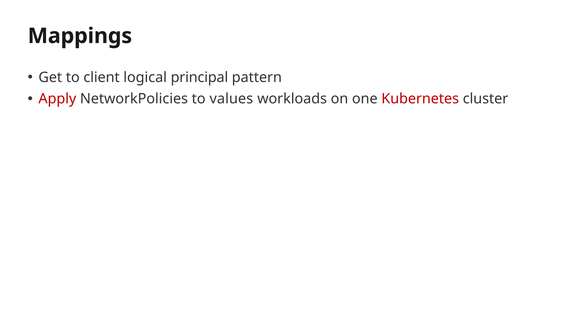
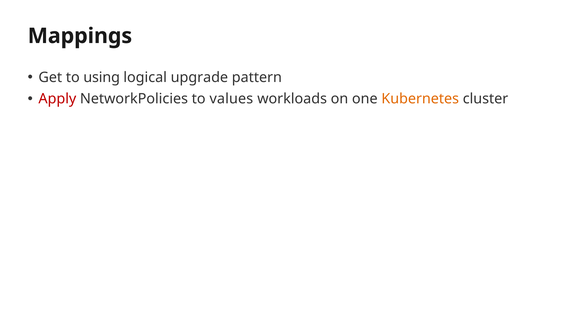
client: client -> using (102, 77)
principal: principal -> upgrade (199, 77)
Kubernetes colour: red -> orange (420, 99)
